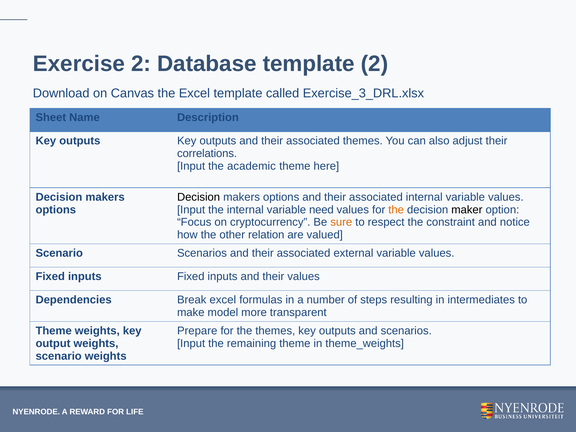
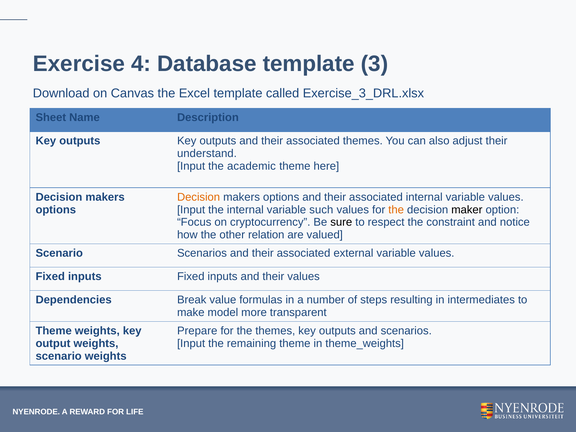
Exercise 2: 2 -> 4 (141, 64)
template 2: 2 -> 3 (375, 64)
correlations: correlations -> understand (207, 154)
Decision colour: black -> orange (199, 197)
need: need -> such (321, 210)
sure colour: orange -> black (341, 222)
Break excel: excel -> value (223, 300)
